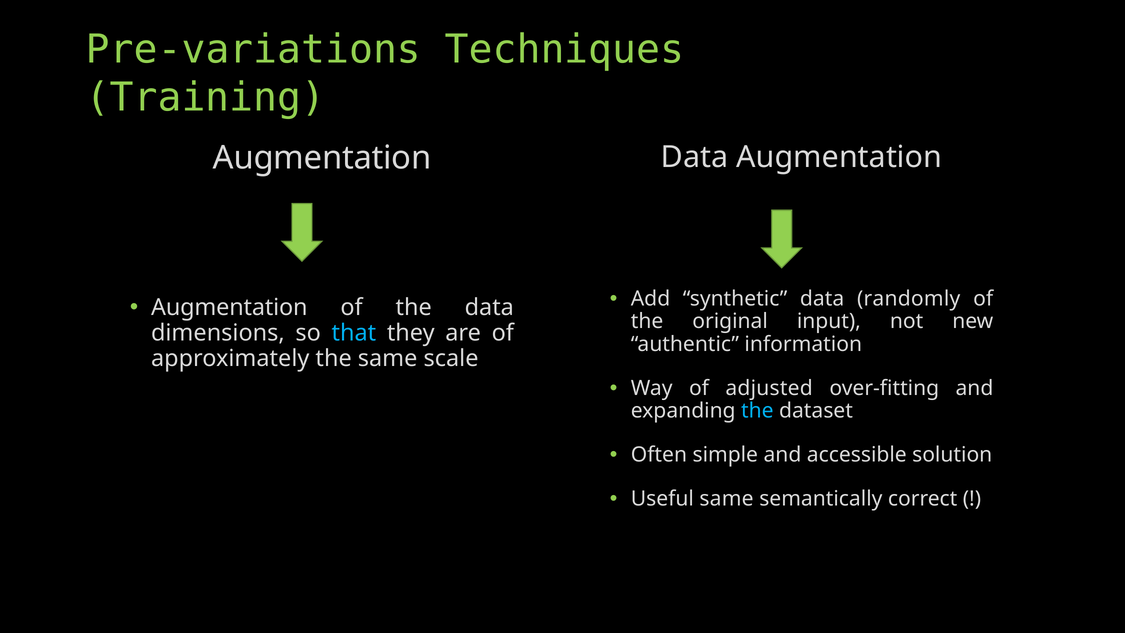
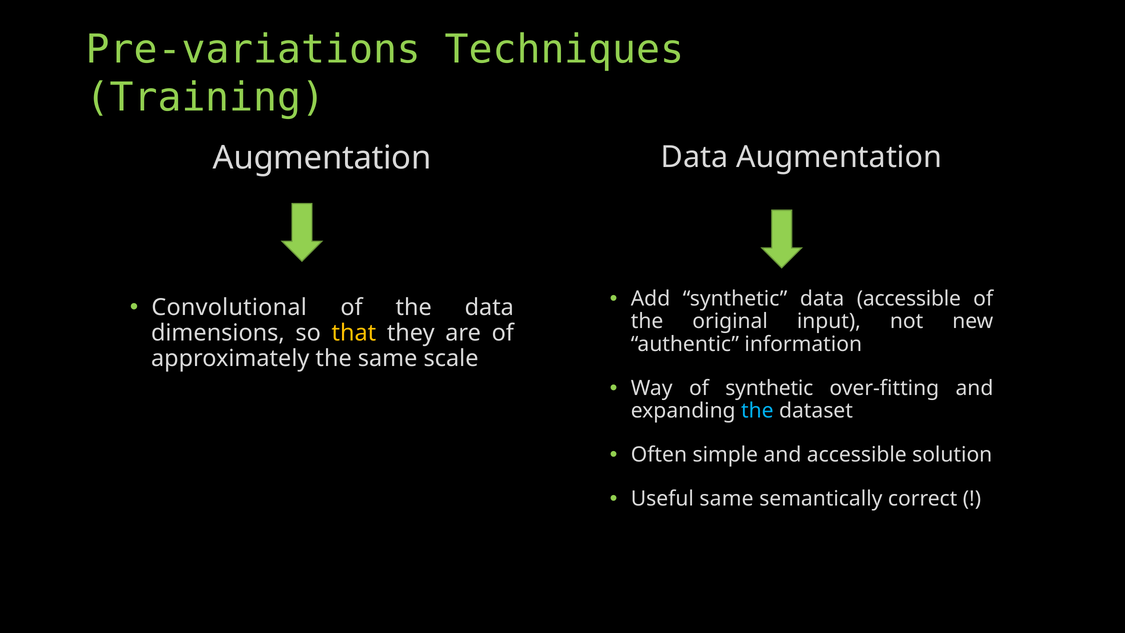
data randomly: randomly -> accessible (909, 299)
Augmentation: Augmentation -> Convolutional (229, 308)
that colour: light blue -> yellow (354, 333)
of adjusted: adjusted -> synthetic (769, 388)
